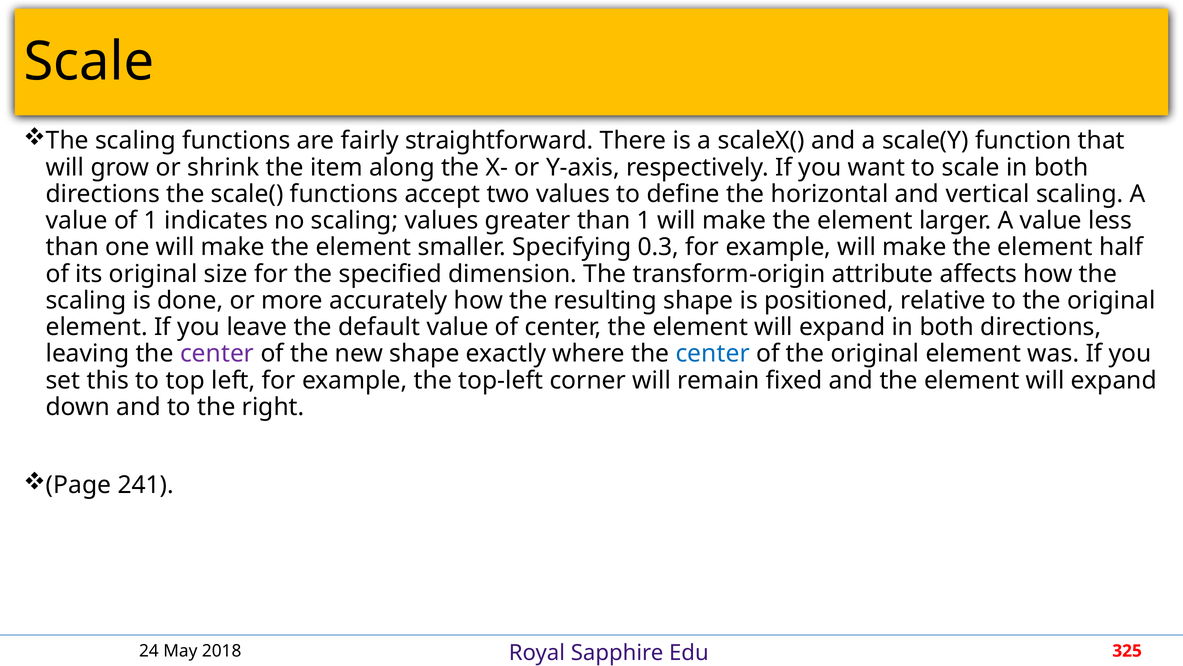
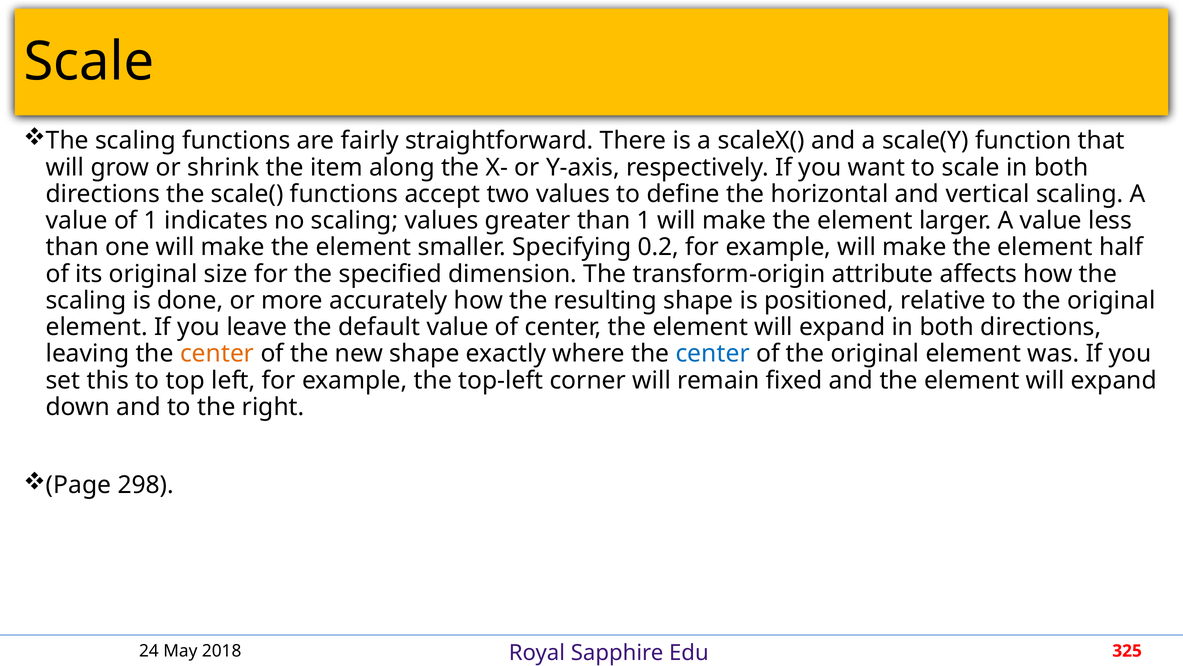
0.3: 0.3 -> 0.2 (658, 247)
center colour: purple -> orange (217, 354)
241: 241 -> 298 (146, 485)
